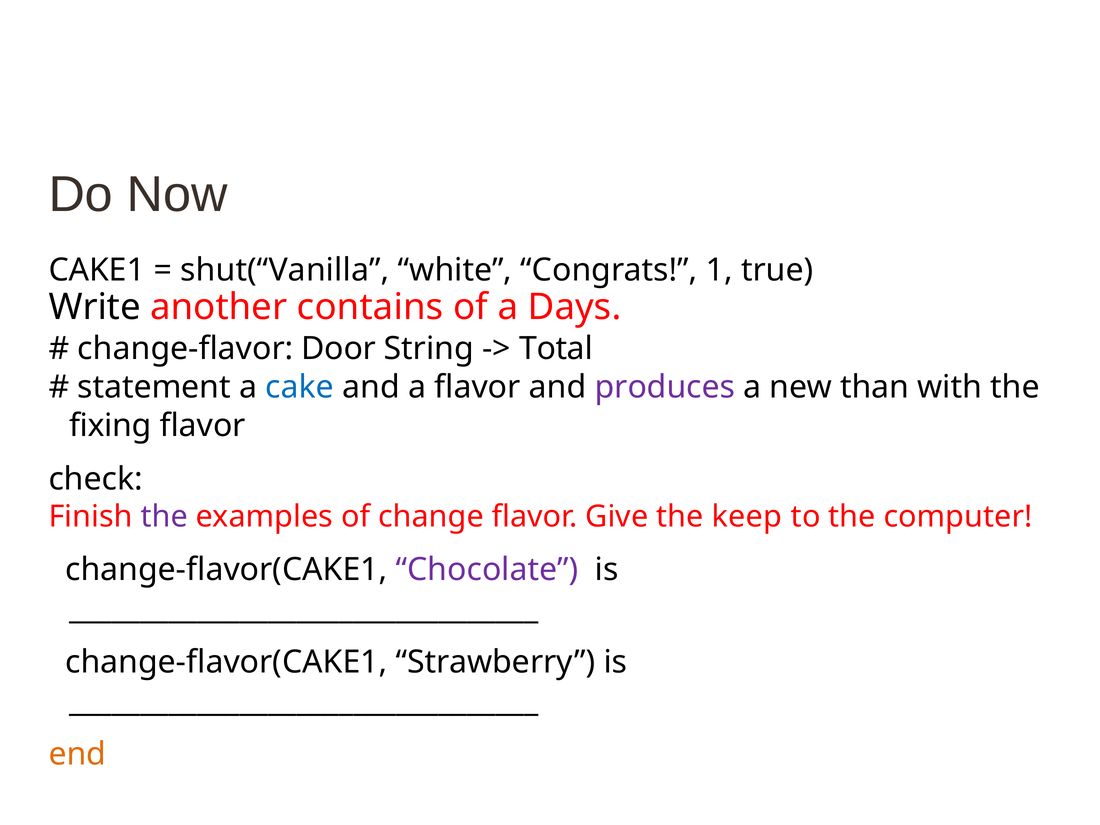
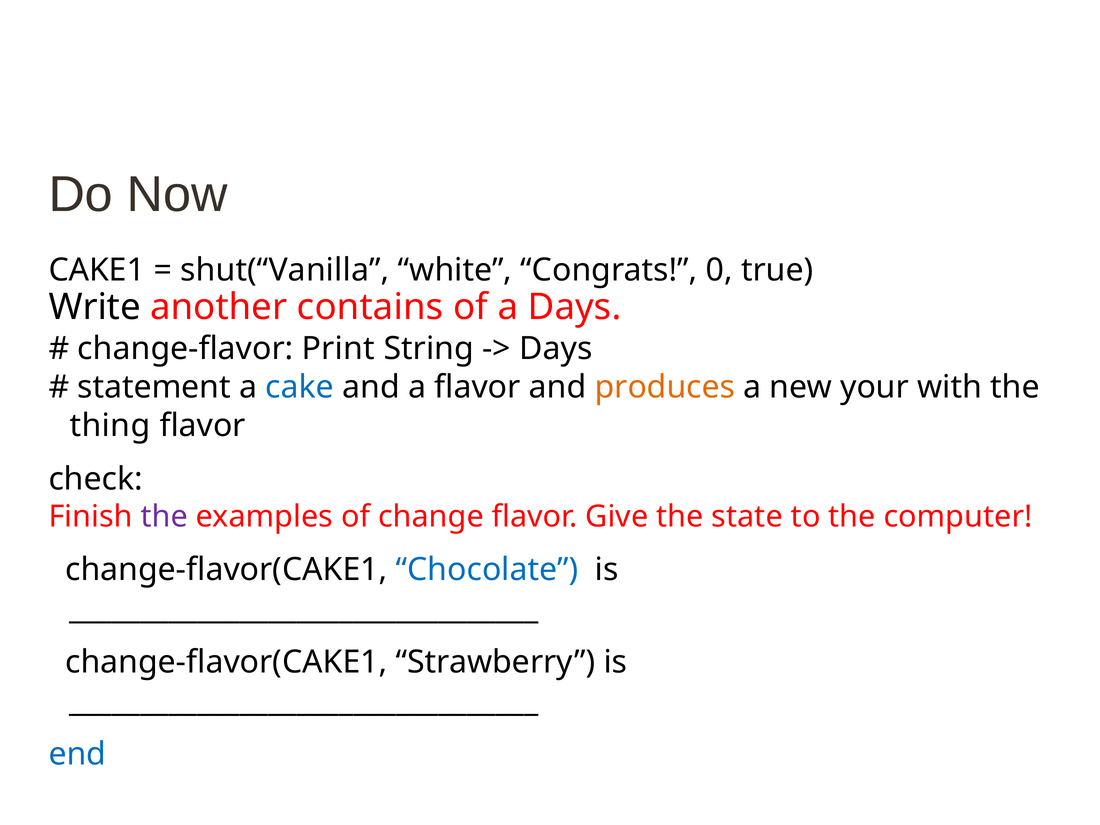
1: 1 -> 0 (719, 270)
Door: Door -> Print (338, 349)
Total: Total -> Days (556, 349)
produces colour: purple -> orange (665, 387)
than: than -> your (875, 387)
fixing: fixing -> thing (110, 426)
keep: keep -> state (747, 517)
Chocolate colour: purple -> blue (487, 570)
end colour: orange -> blue (77, 754)
